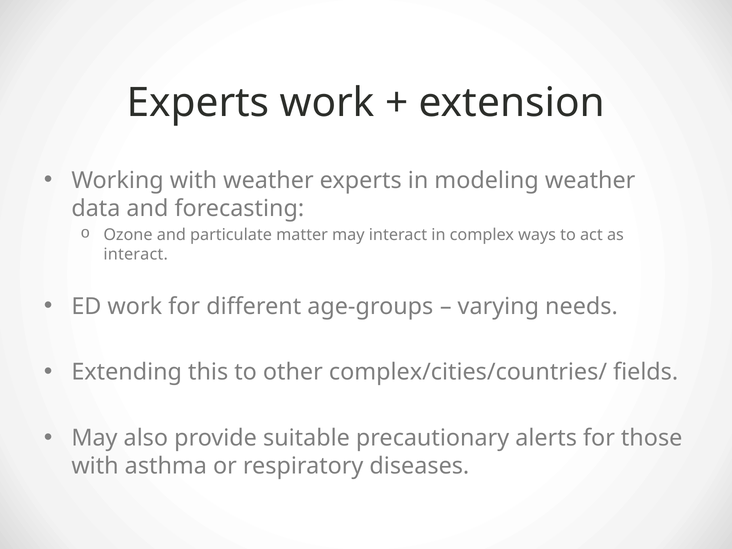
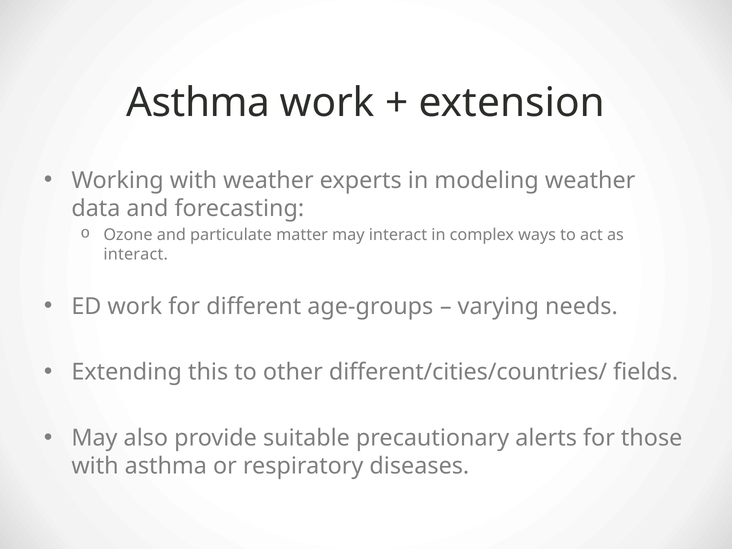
Experts: Experts -> Asthma (198, 103)
complex/cities/countries/: complex/cities/countries/ -> different/cities/countries/ (468, 372)
